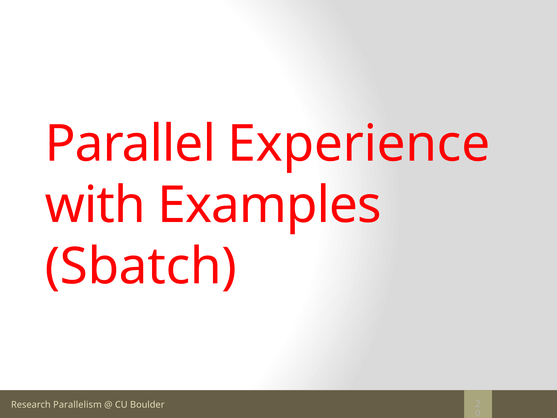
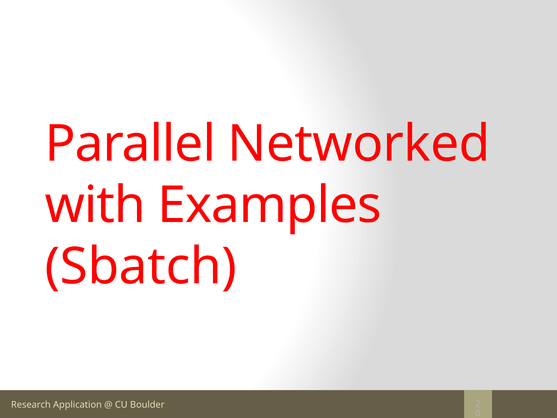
Experience: Experience -> Networked (359, 144)
Parallelism: Parallelism -> Application (78, 405)
